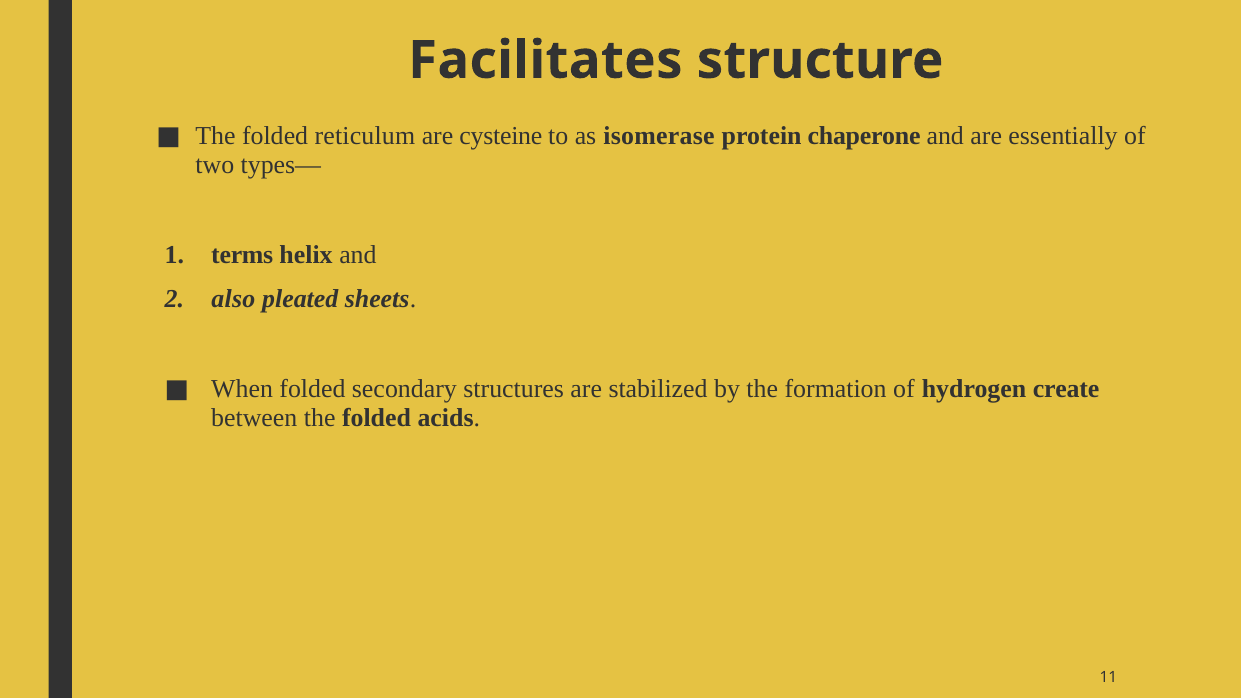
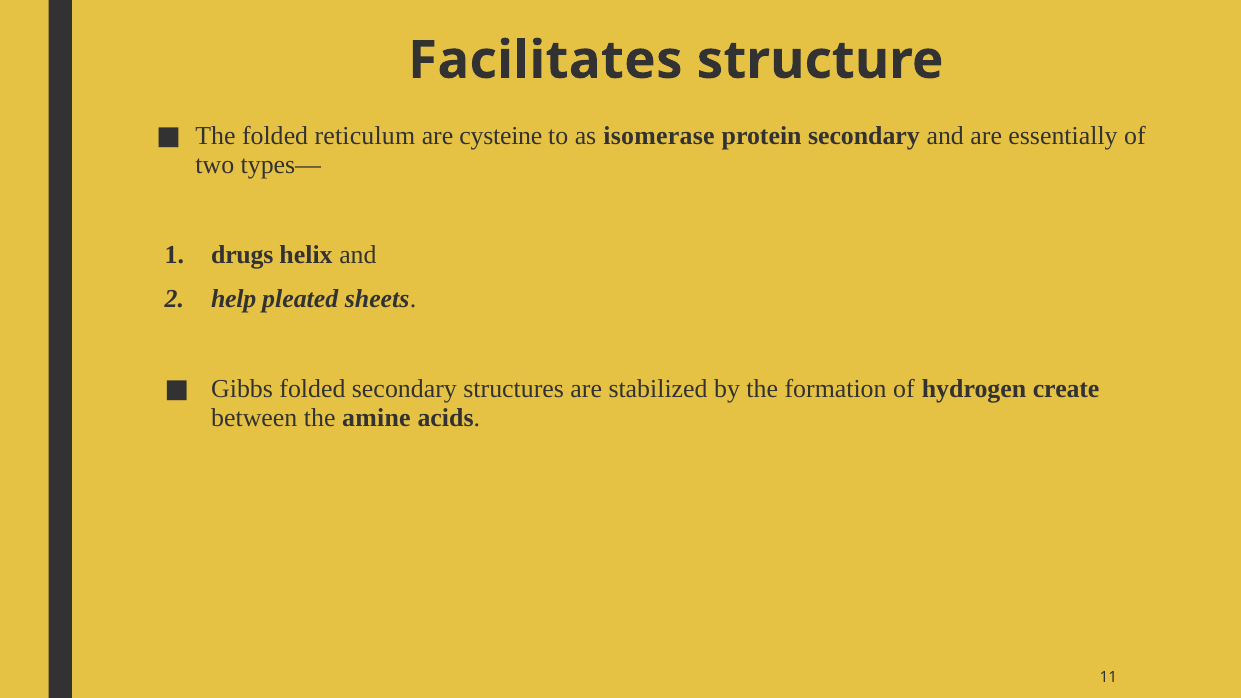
protein chaperone: chaperone -> secondary (864, 136)
terms: terms -> drugs (242, 255)
also: also -> help (234, 299)
When: When -> Gibbs (242, 389)
between the folded: folded -> amine (376, 418)
